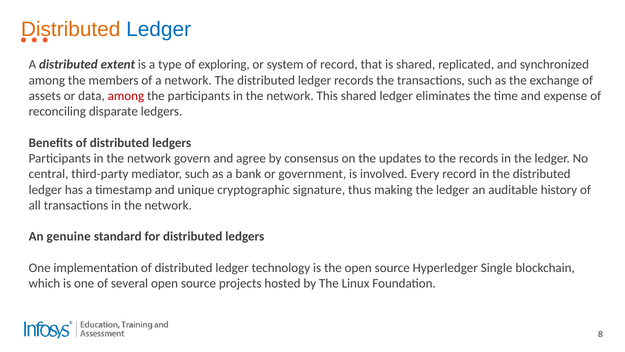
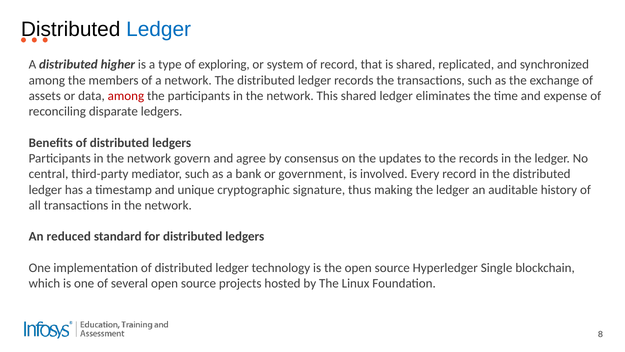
Distributed colour: orange -> black (71, 29)
extent: extent -> higher (118, 65)
genuine: genuine -> reduced (69, 236)
